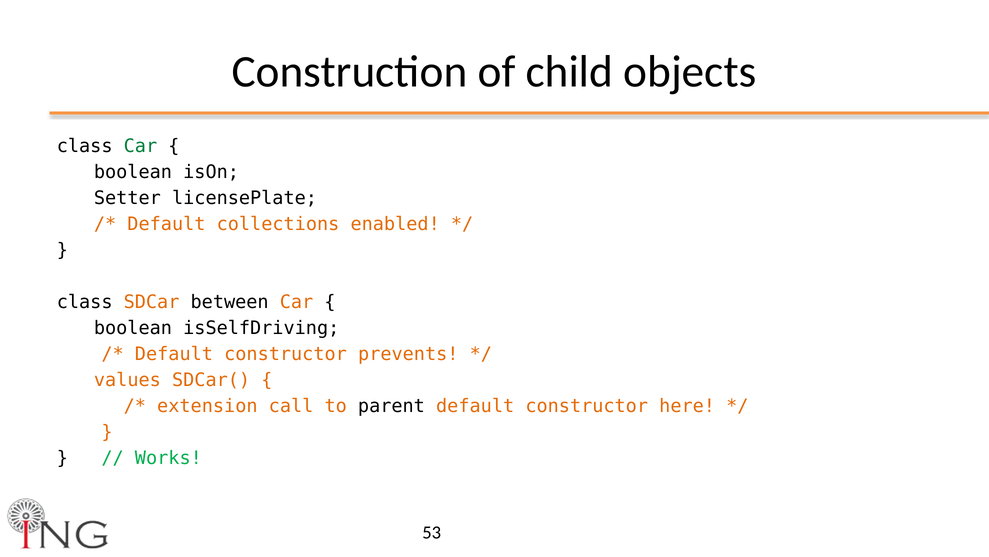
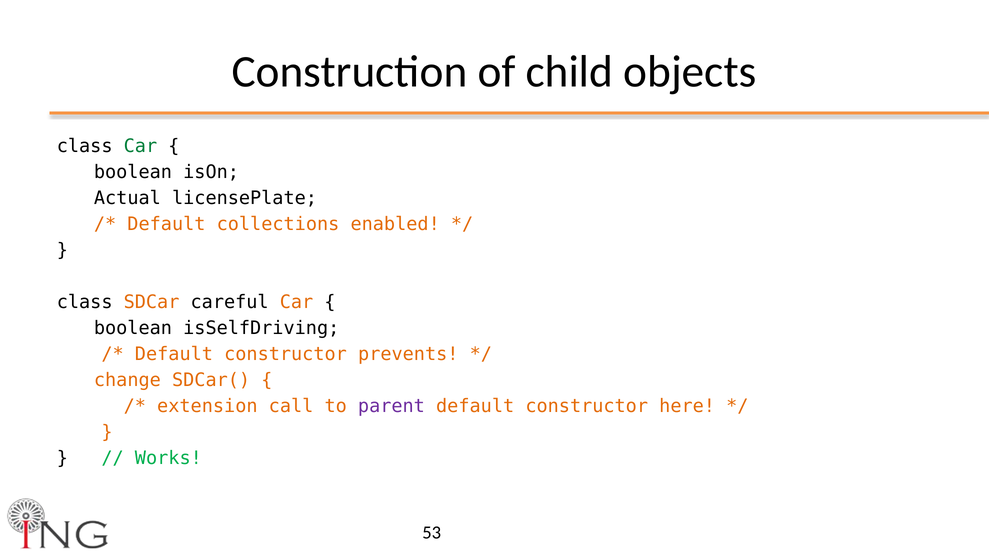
Setter: Setter -> Actual (127, 198)
between: between -> careful (230, 302)
values: values -> change (127, 380)
parent colour: black -> purple (391, 406)
